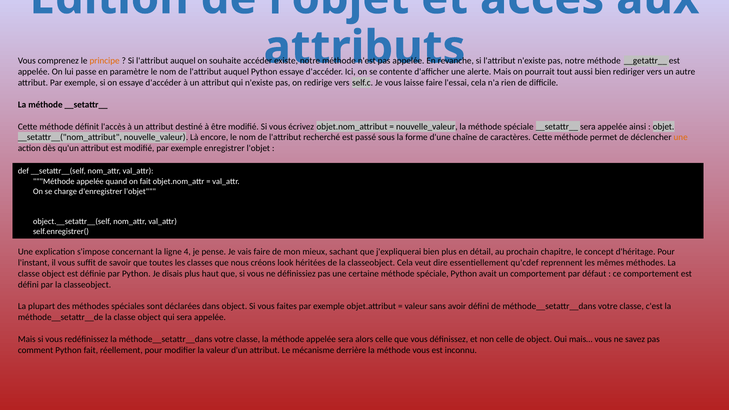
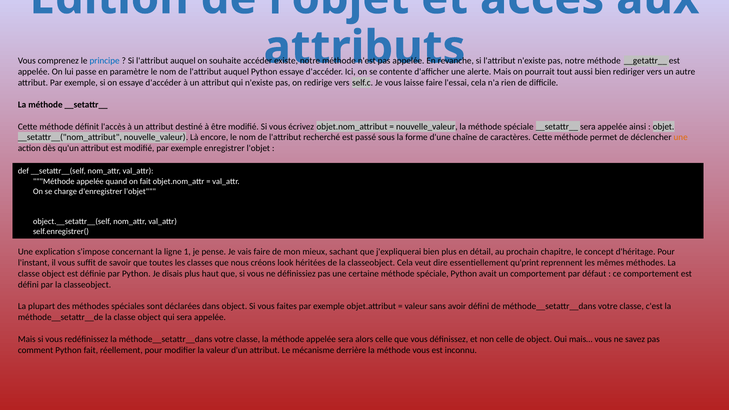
principe colour: orange -> blue (105, 61)
4: 4 -> 1 (187, 252)
qu'cdef: qu'cdef -> qu'print (525, 263)
